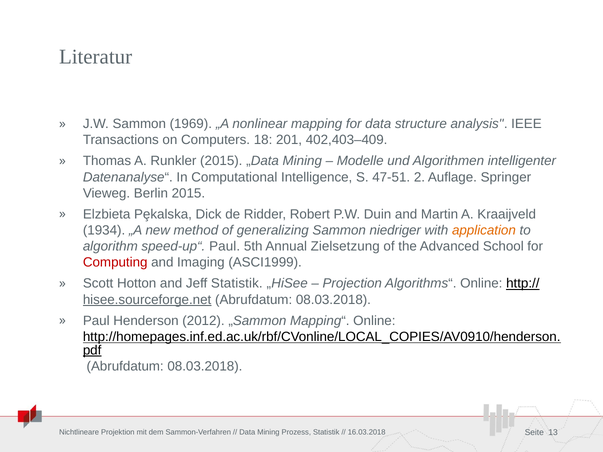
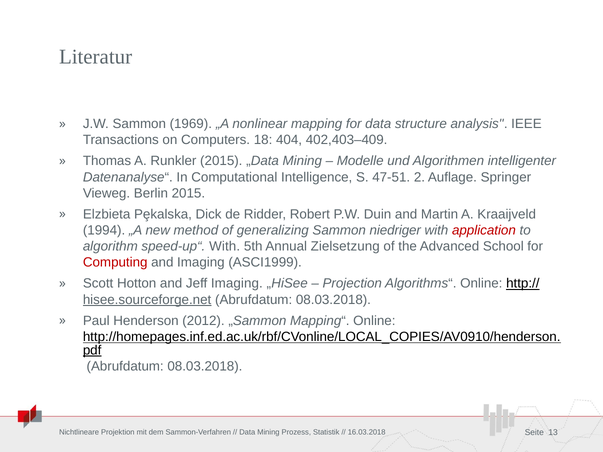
201: 201 -> 404 (289, 140)
1934: 1934 -> 1994 (104, 230)
application colour: orange -> red (484, 230)
speed-up“ Paul: Paul -> With (225, 247)
Jeff Statistik: Statistik -> Imaging (237, 284)
